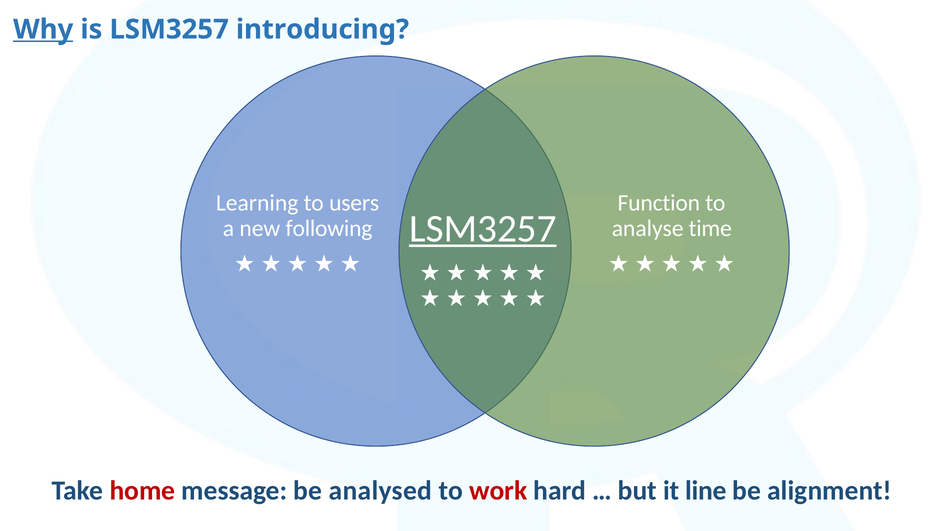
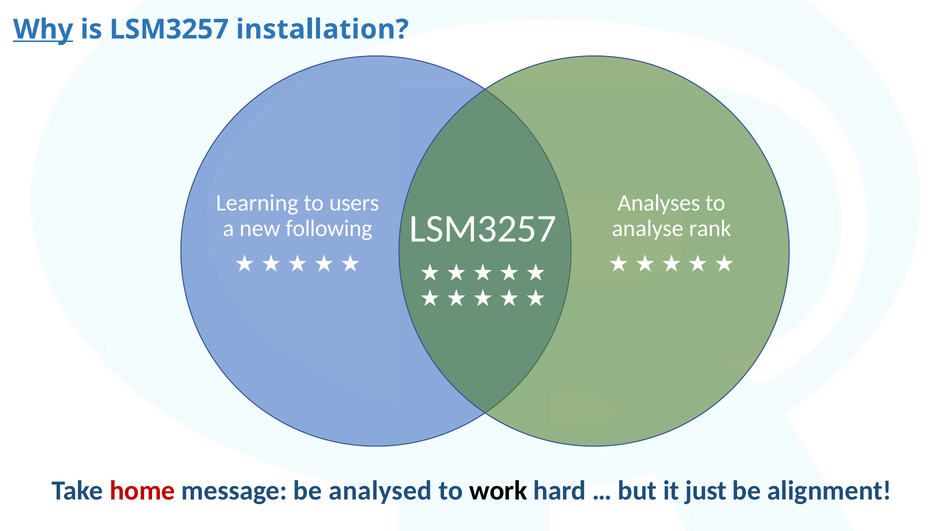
introducing: introducing -> installation (322, 29)
Function: Function -> Analyses (659, 203)
LSM3257 underline: present -> none (483, 229)
time: time -> rank (710, 229)
work colour: red -> black (498, 491)
line: line -> just (706, 491)
